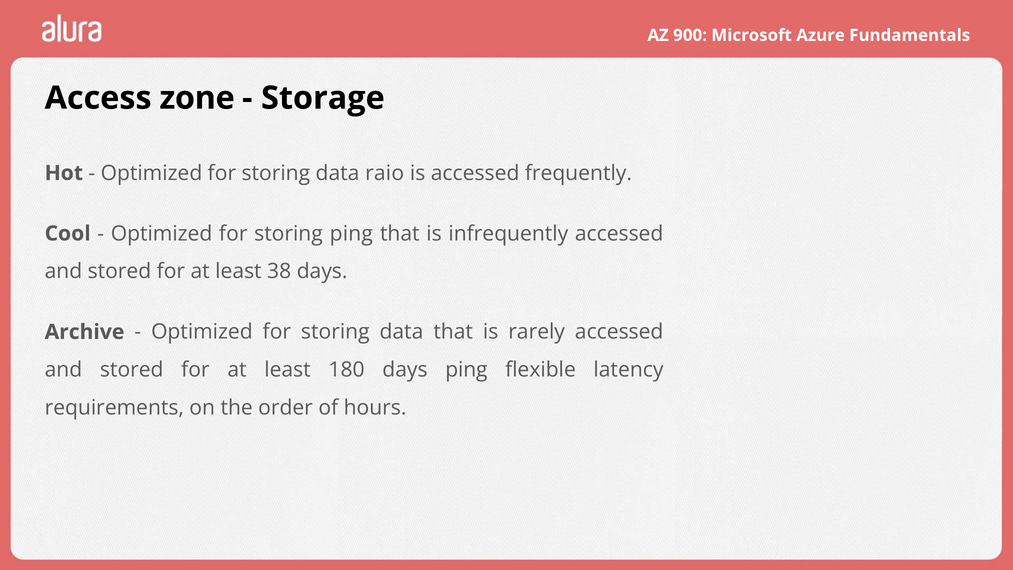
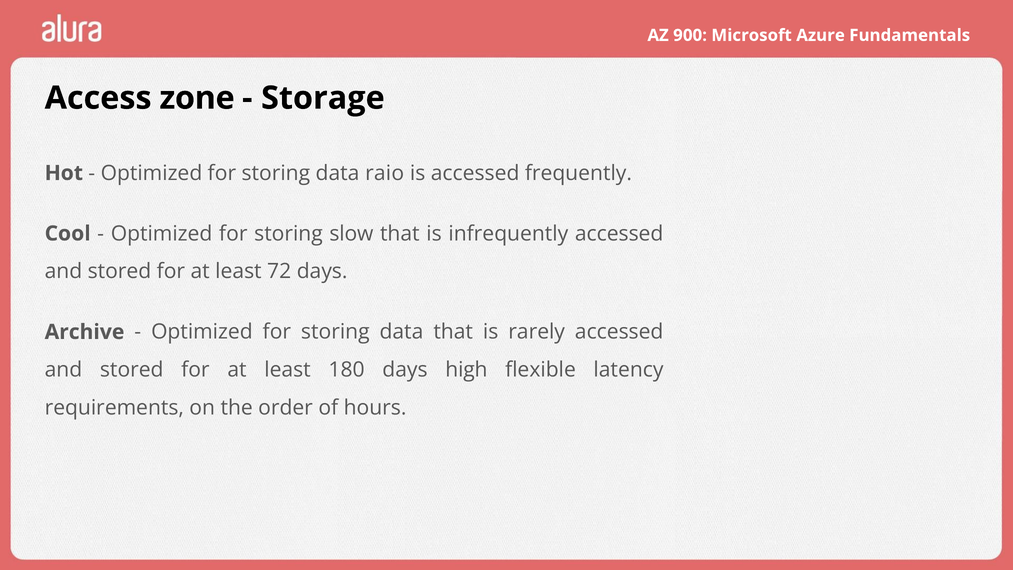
storing ping: ping -> slow (351, 233)
38: 38 -> 72 (279, 271)
days ping: ping -> high (466, 370)
